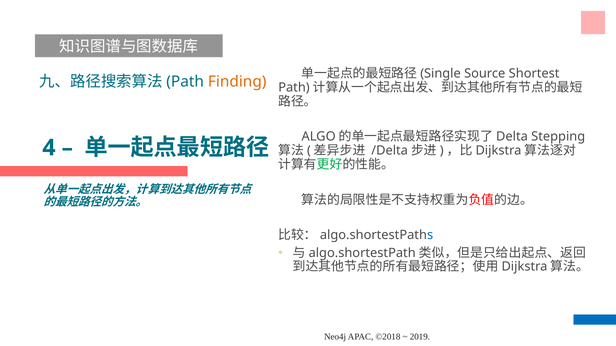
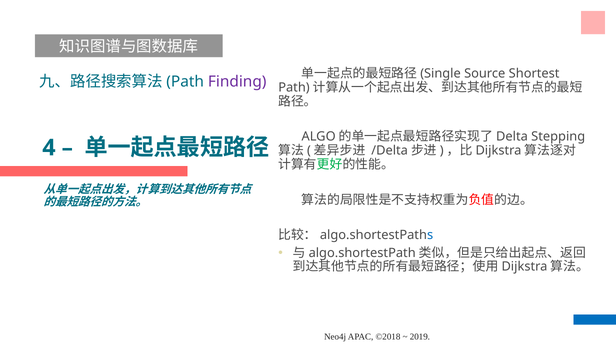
Finding colour: orange -> purple (237, 82)
